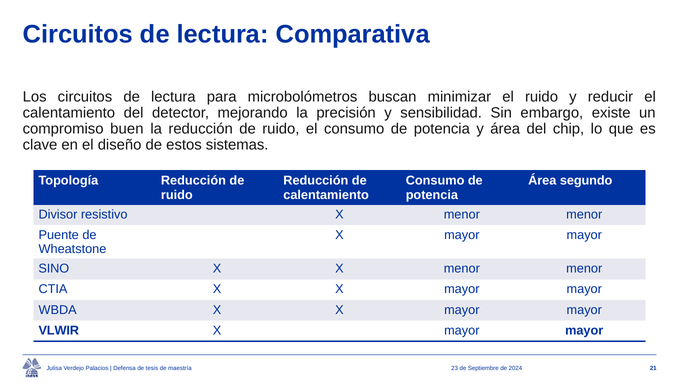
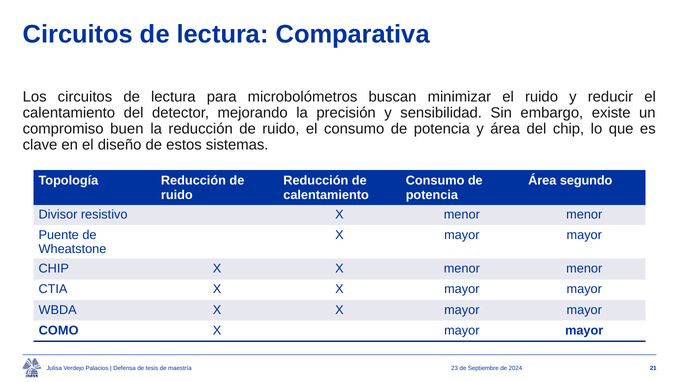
SINO: SINO -> CHIP (54, 269)
VLWIR: VLWIR -> COMO (59, 331)
